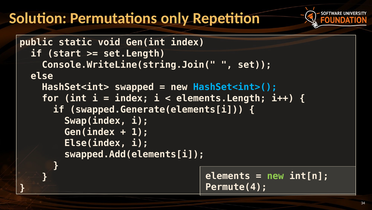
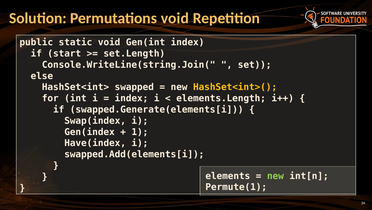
Permutations only: only -> void (175, 18)
HashSet<int>( colour: light blue -> yellow (235, 87)
Else(index: Else(index -> Have(index (95, 143)
Permute(4: Permute(4 -> Permute(1 (236, 187)
